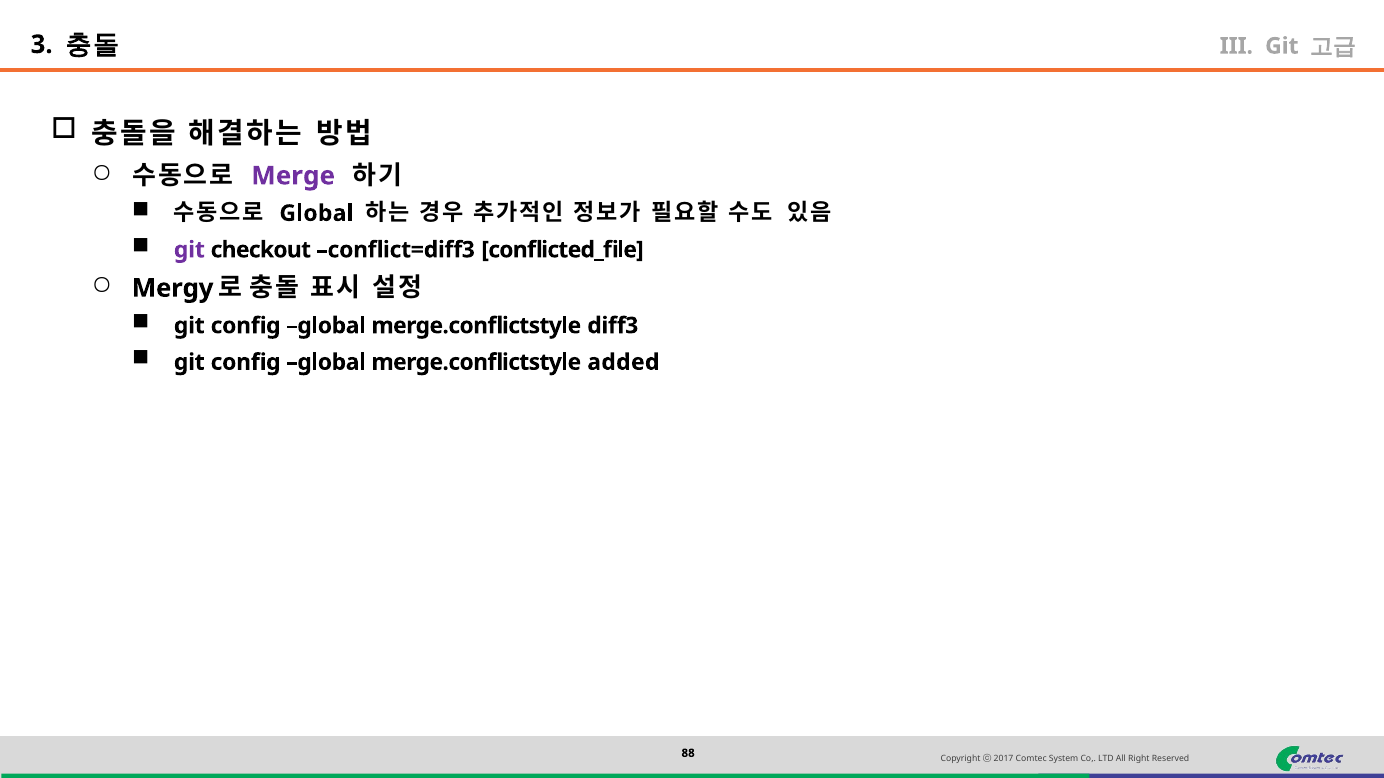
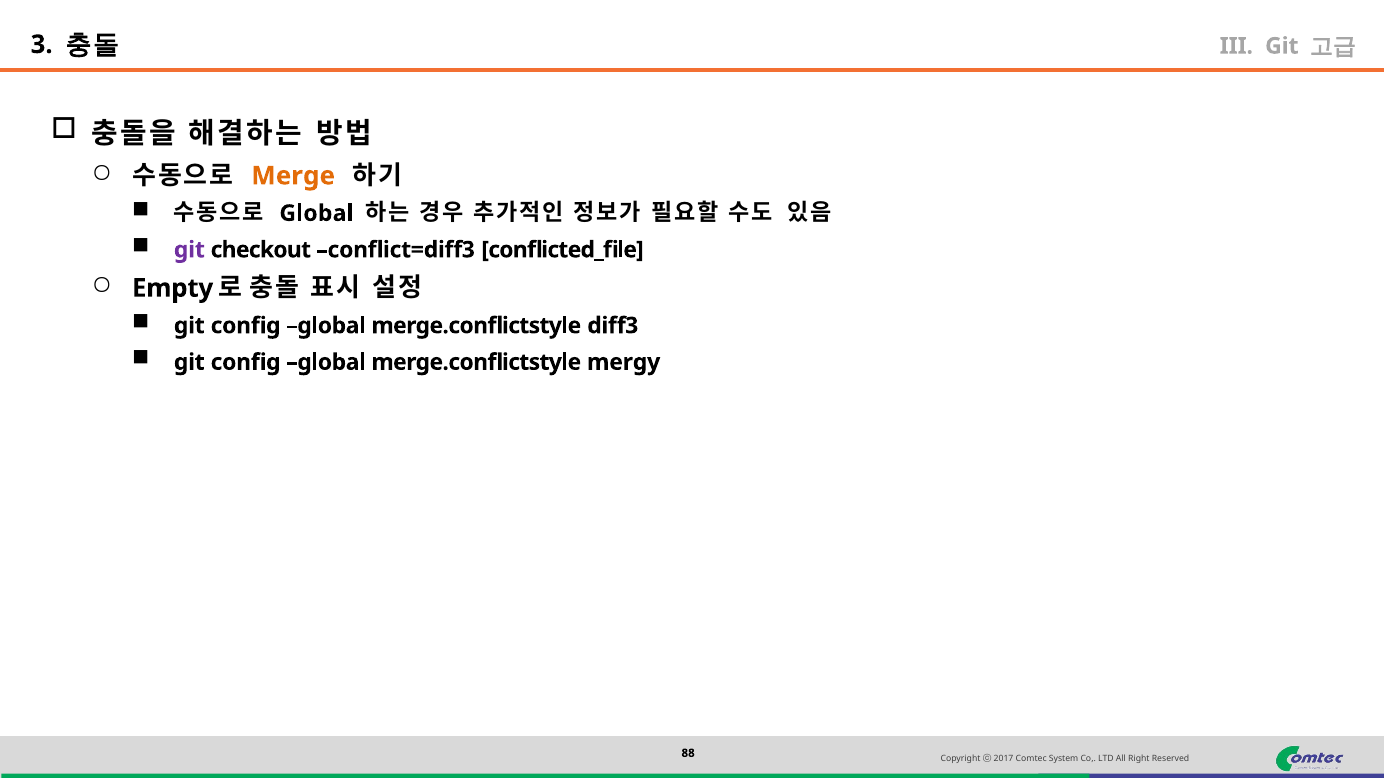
Merge colour: purple -> orange (293, 176)
Mergy: Mergy -> Empty (173, 288)
added: added -> mergy (624, 362)
